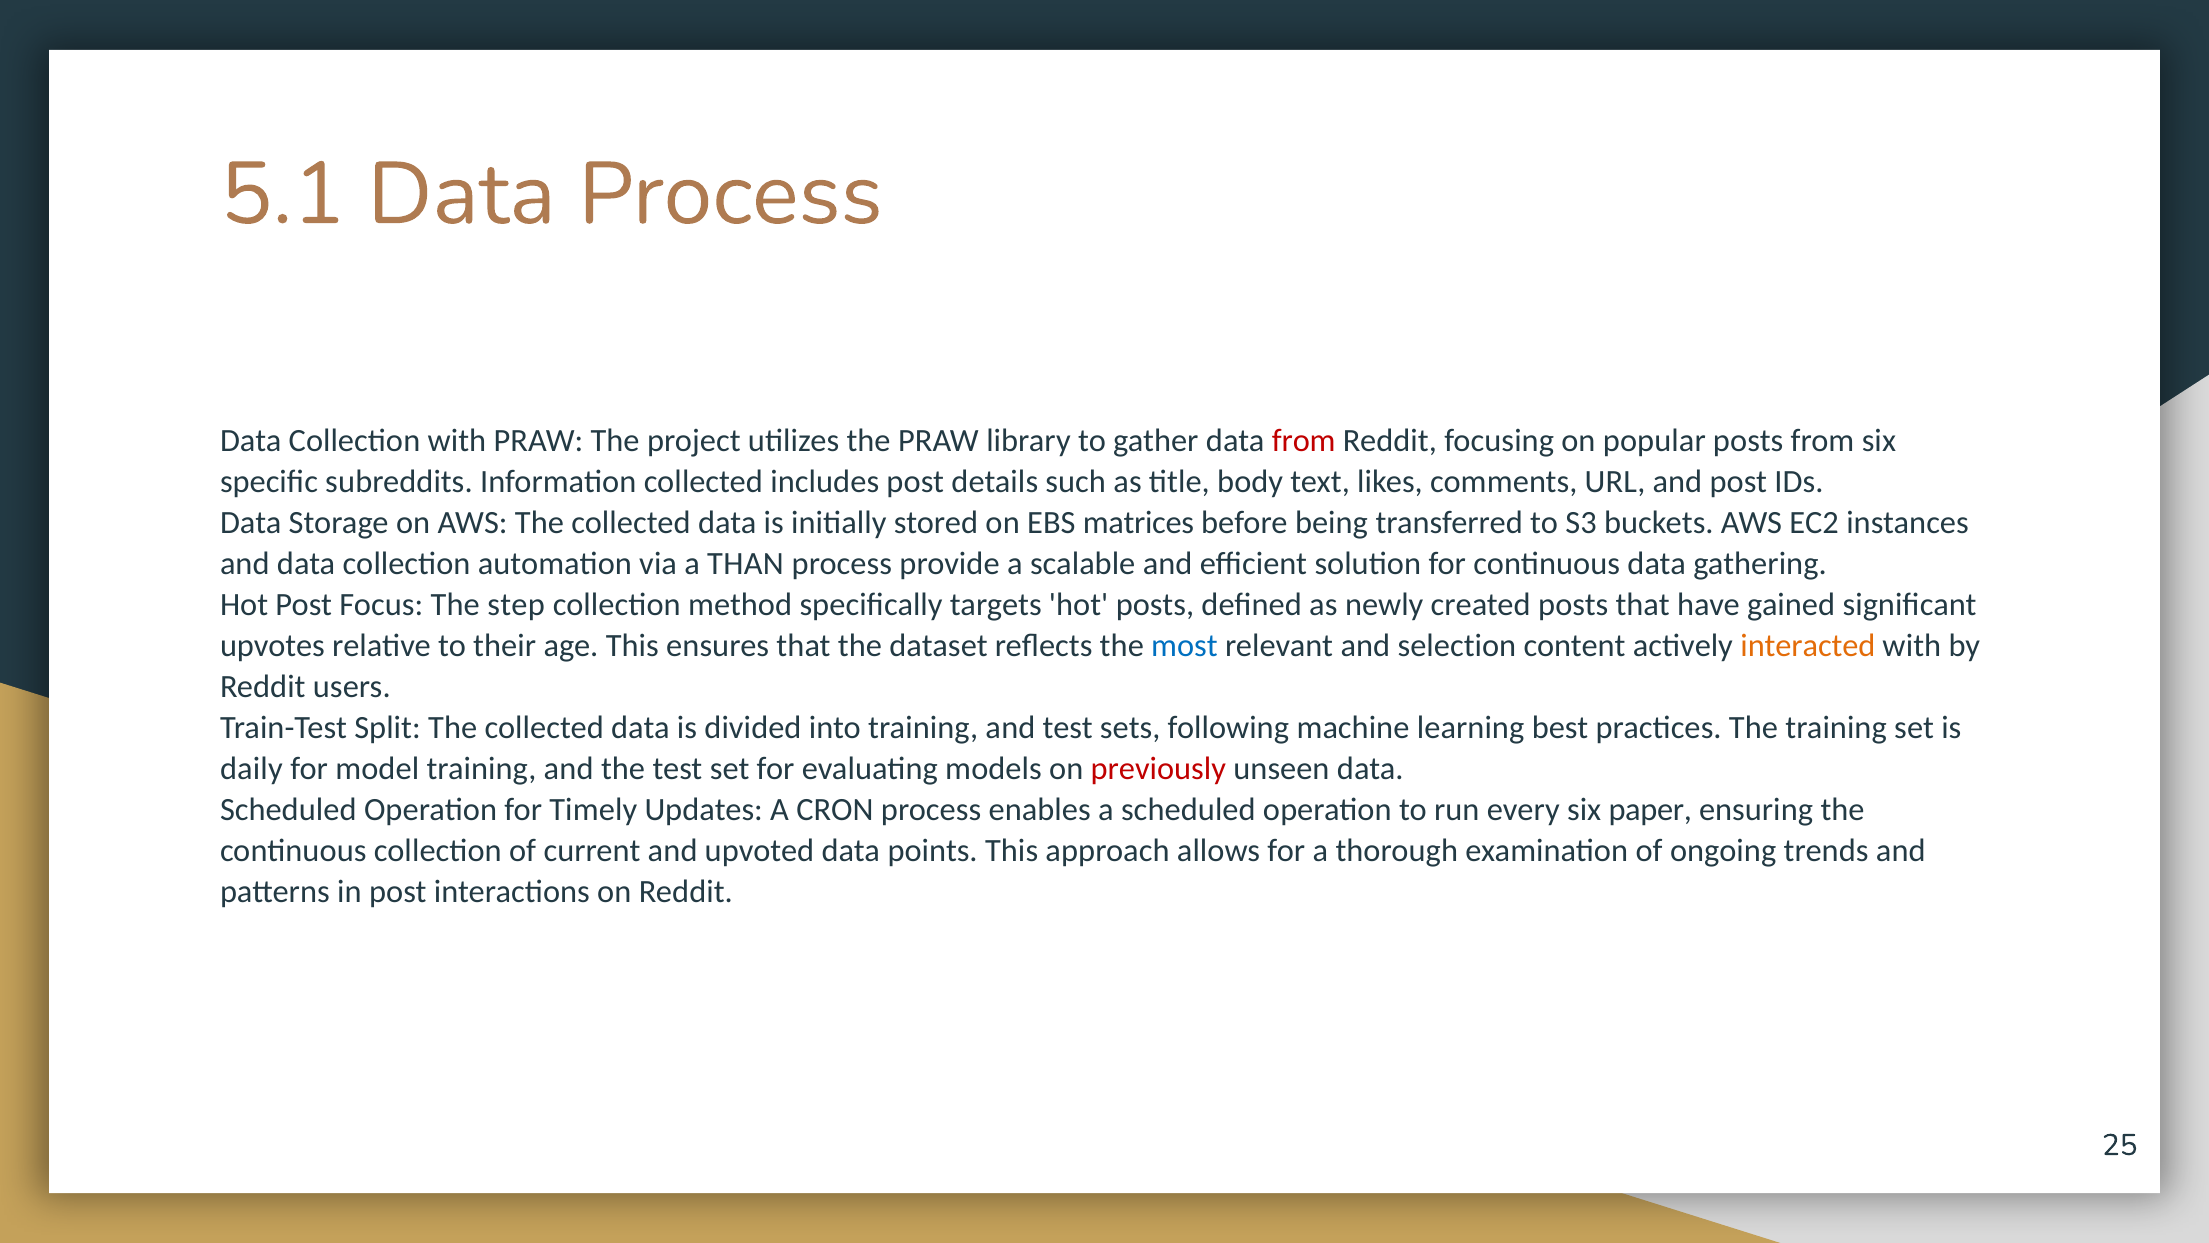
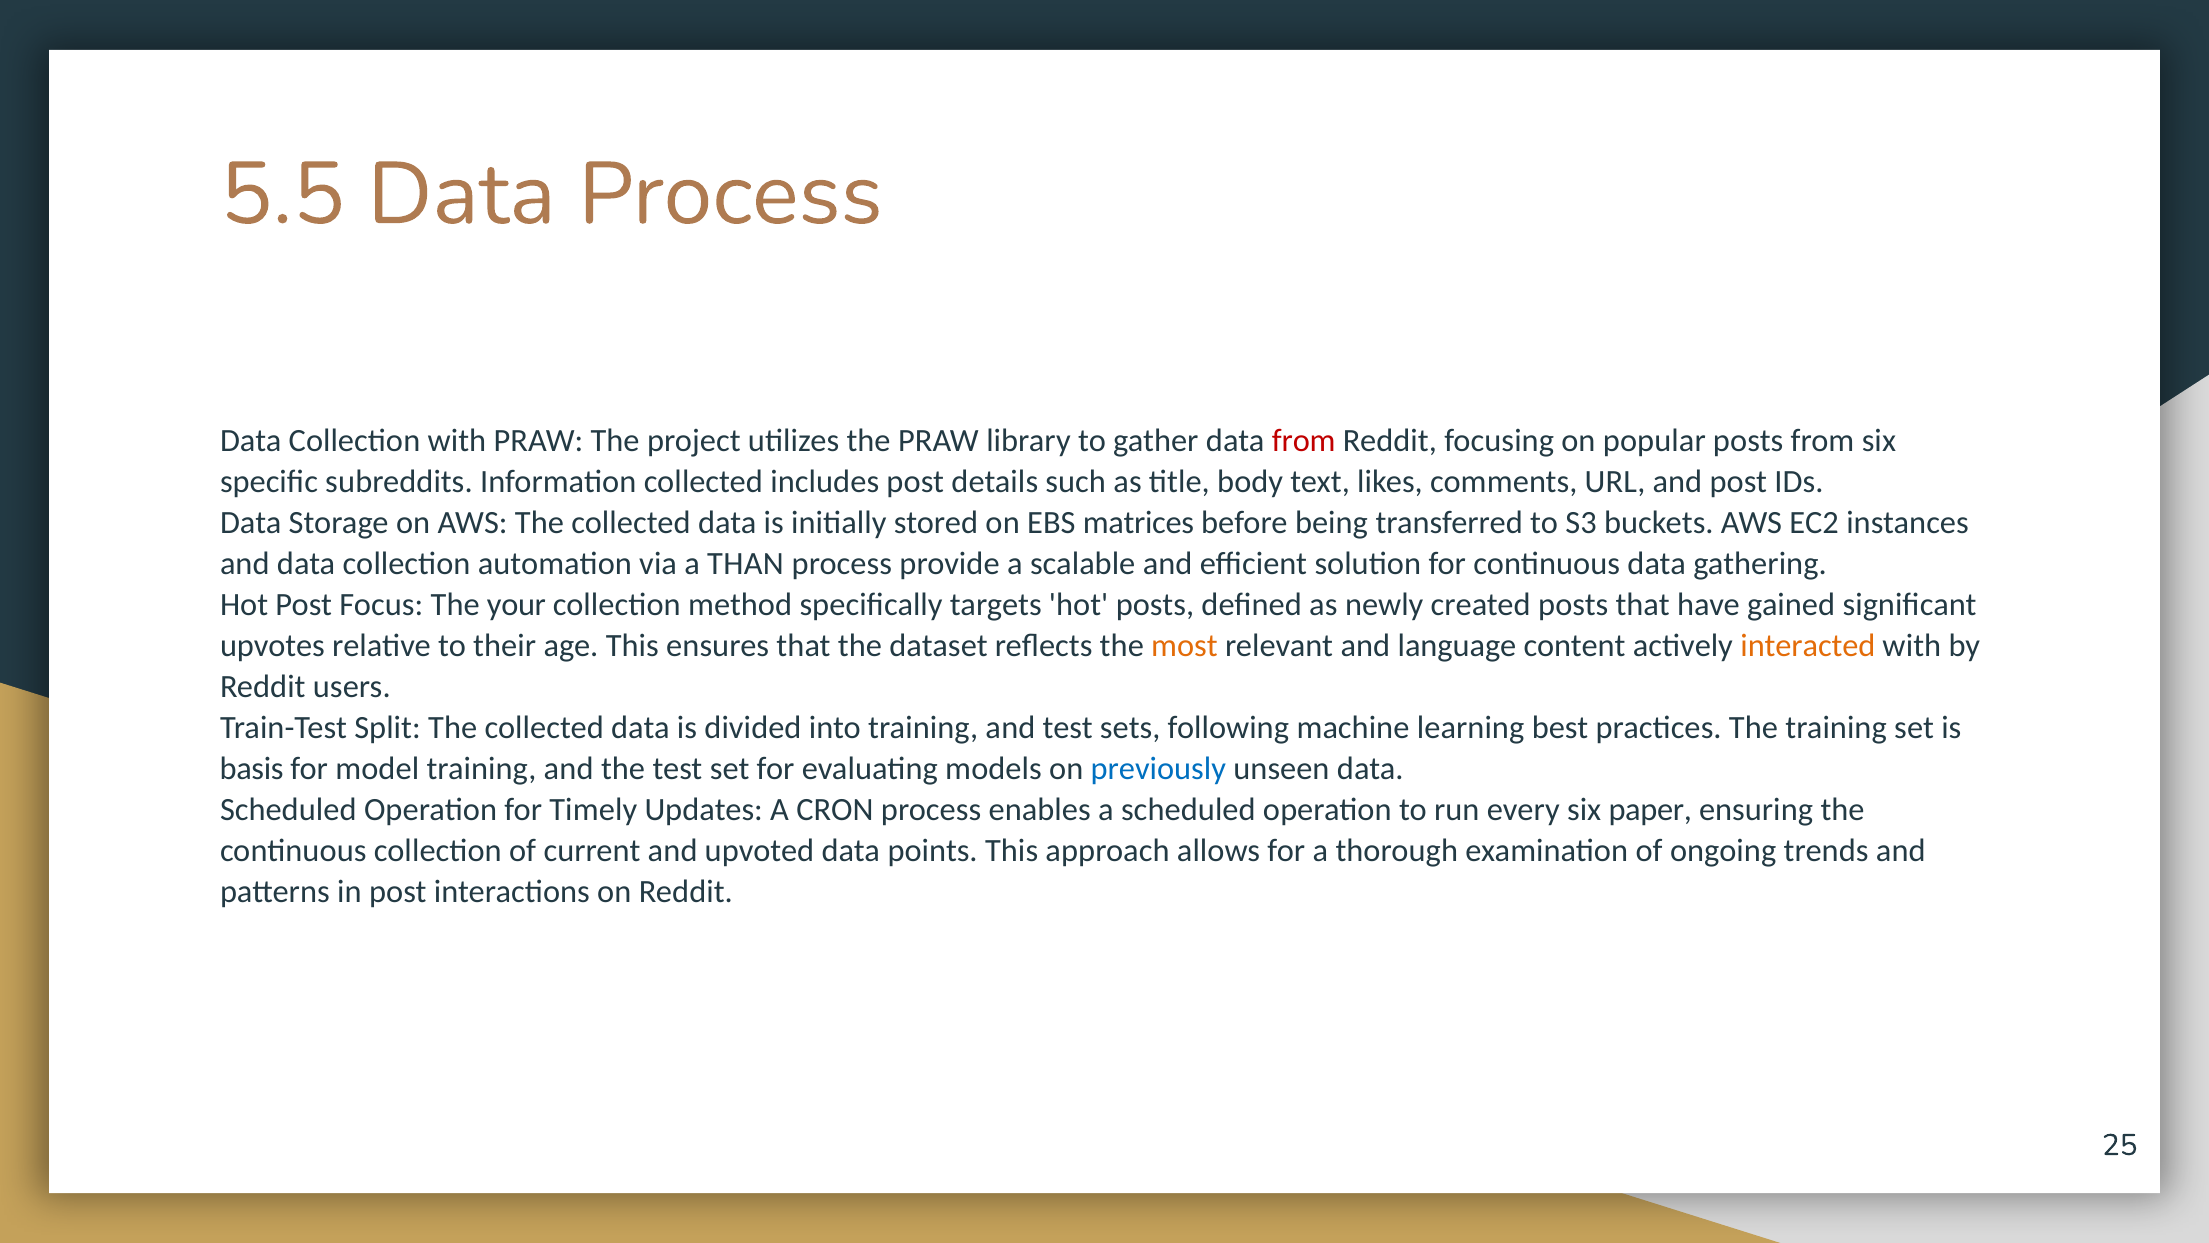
5.1: 5.1 -> 5.5 (282, 194)
step: step -> your (516, 605)
most colour: blue -> orange (1184, 646)
selection: selection -> language (1457, 646)
daily: daily -> basis (252, 768)
previously colour: red -> blue (1158, 768)
